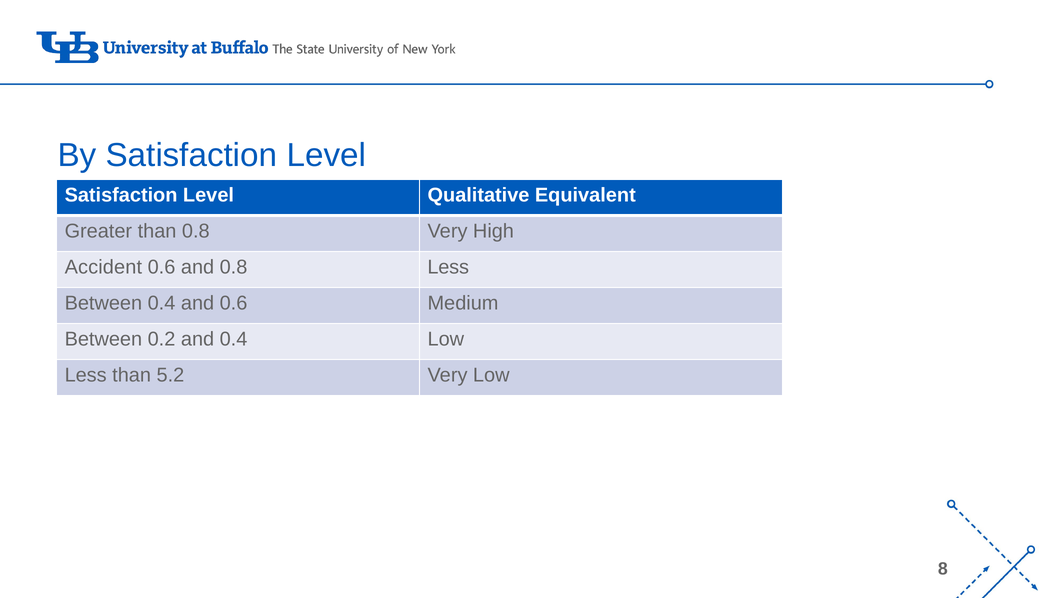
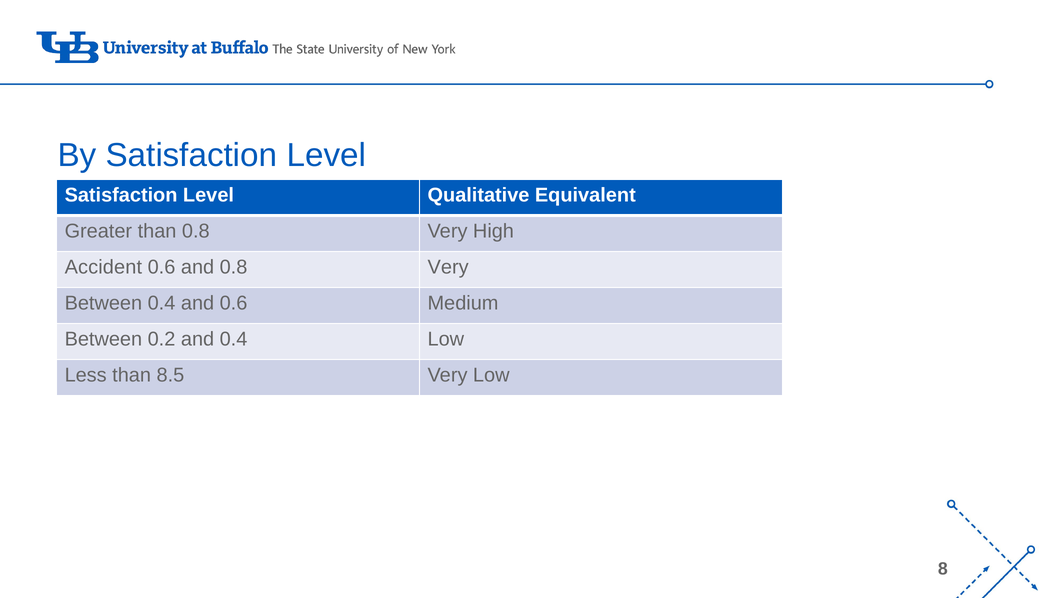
and 0.8 Less: Less -> Very (448, 267)
5.2: 5.2 -> 8.5 (170, 375)
